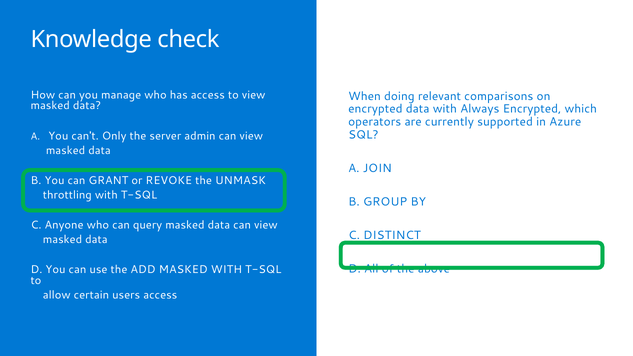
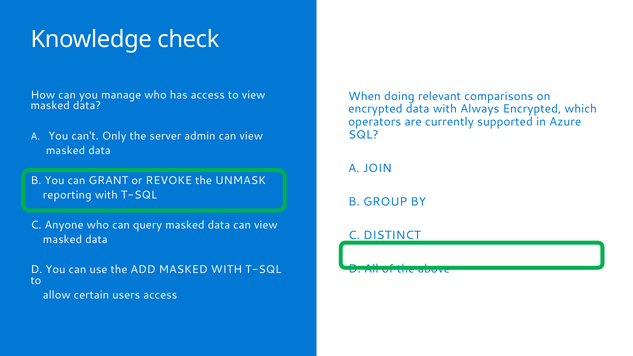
throttling: throttling -> reporting (67, 195)
